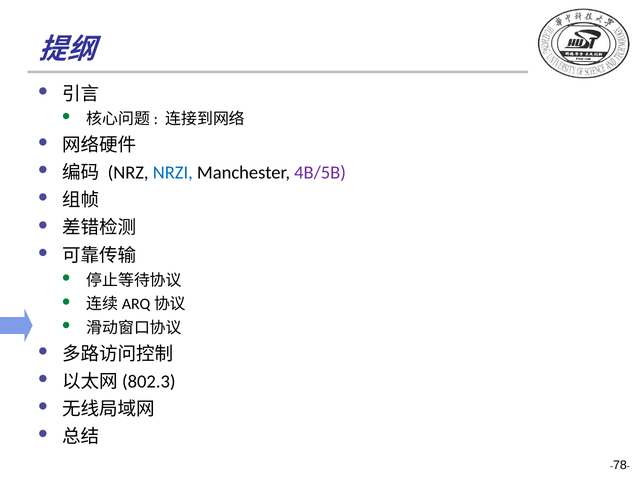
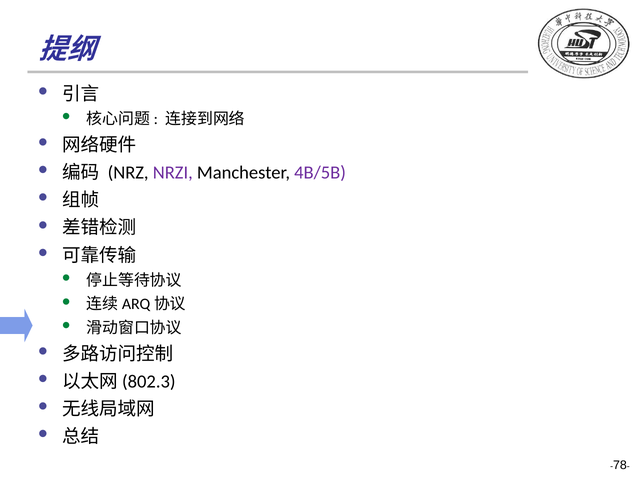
NRZI colour: blue -> purple (173, 173)
